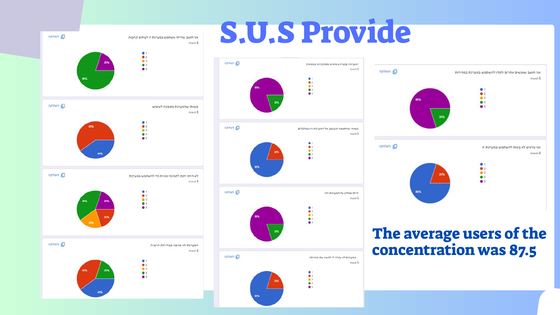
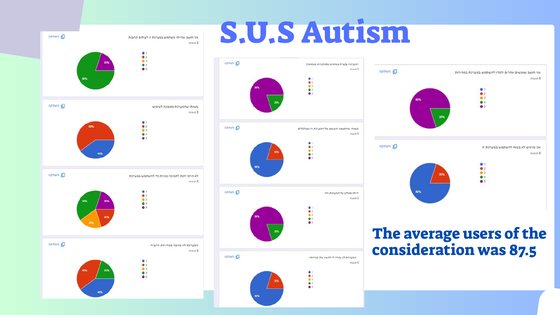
Provide: Provide -> Autism (356, 33)
concentration: concentration -> consideration (423, 250)
